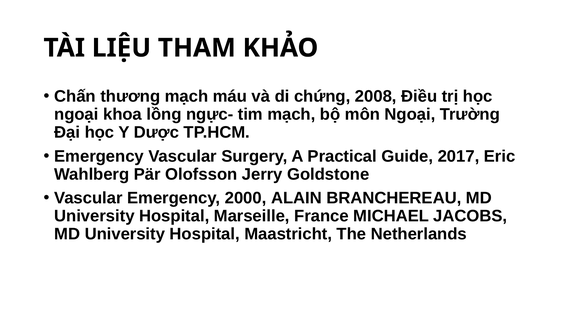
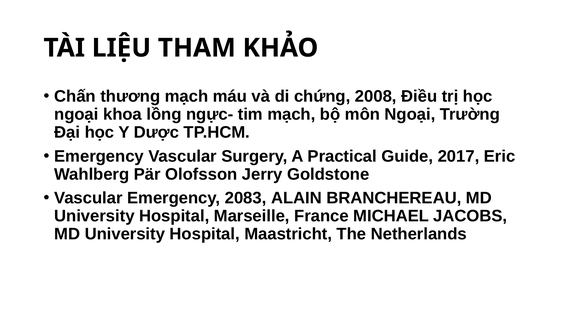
2000: 2000 -> 2083 (246, 198)
